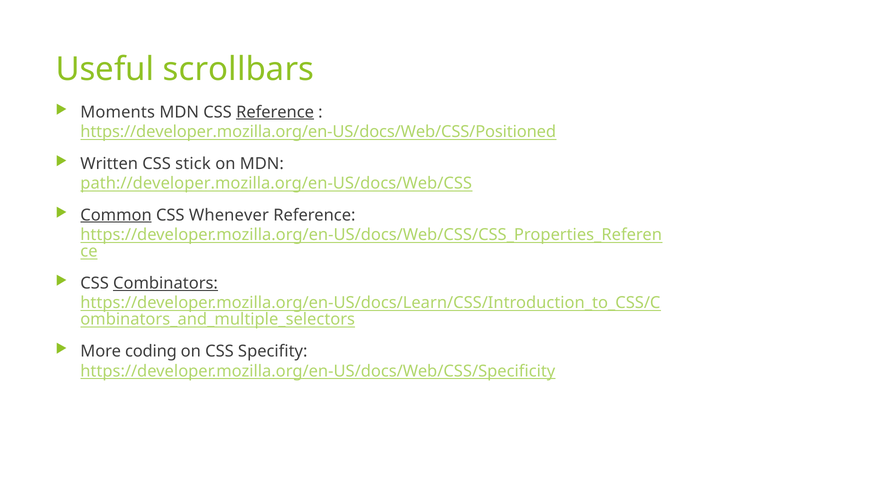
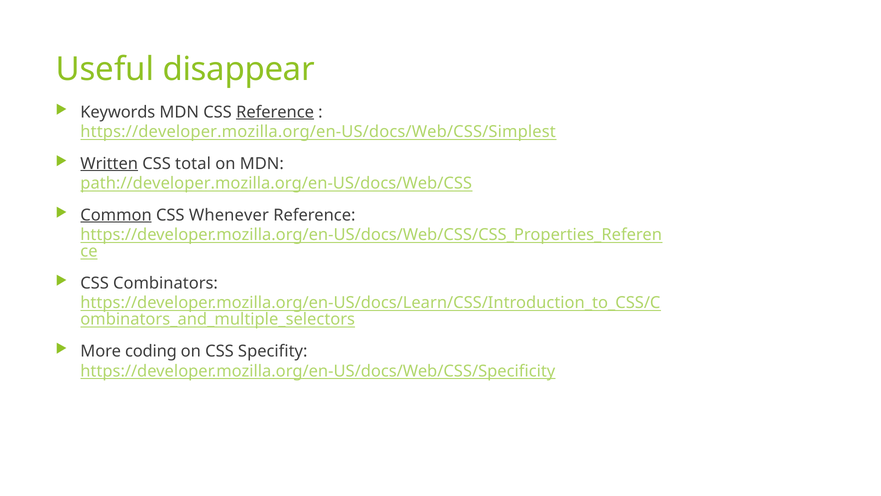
scrollbars: scrollbars -> disappear (239, 69)
Moments: Moments -> Keywords (118, 112)
https://developer.mozilla.org/en-US/docs/Web/CSS/Positioned: https://developer.mozilla.org/en-US/docs/Web/CSS/Positioned -> https://developer.mozilla.org/en-US/docs/Web/CSS/Simplest (318, 132)
Written underline: none -> present (109, 163)
stick: stick -> total (193, 163)
Combinators underline: present -> none (166, 283)
